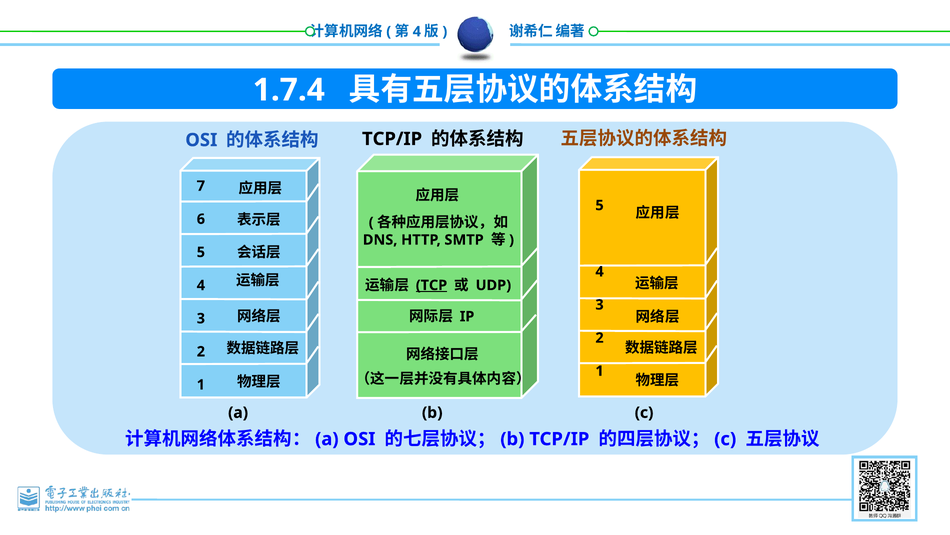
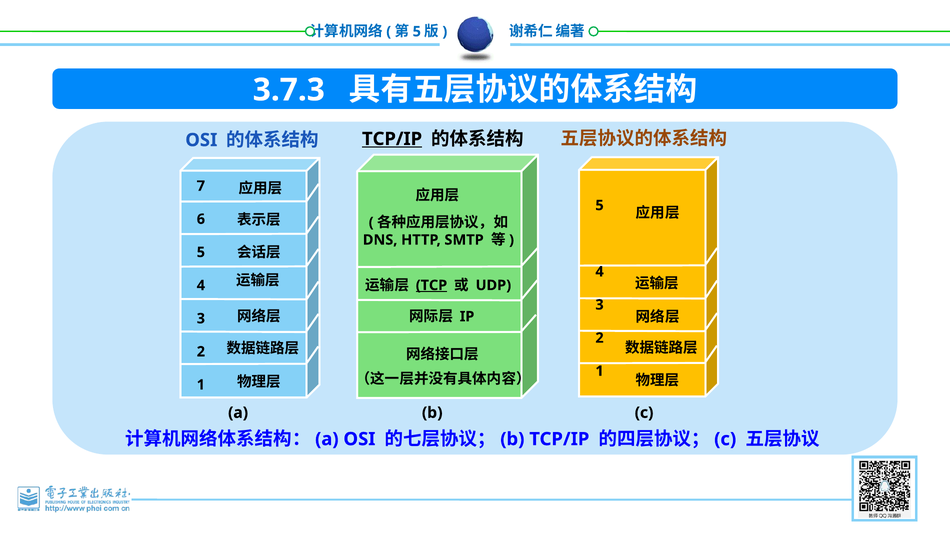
4: 4 -> 5 (417, 32)
1.7.4: 1.7.4 -> 3.7.3 (289, 90)
TCP/IP underline: none -> present (392, 139)
